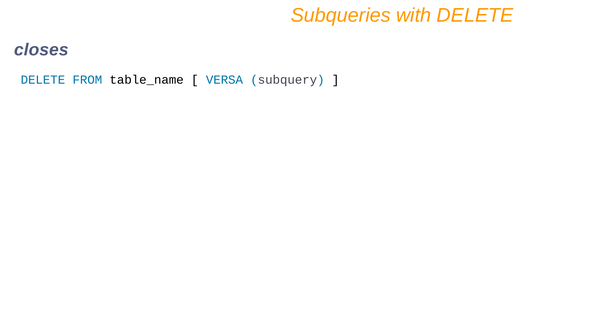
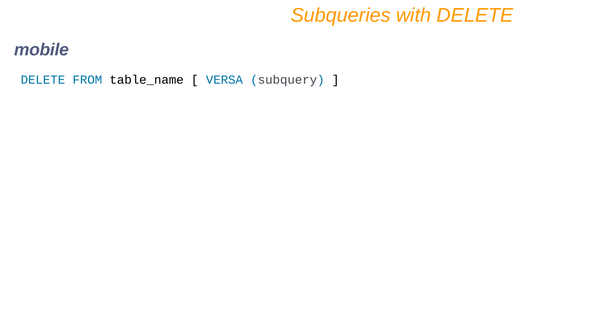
closes: closes -> mobile (41, 50)
